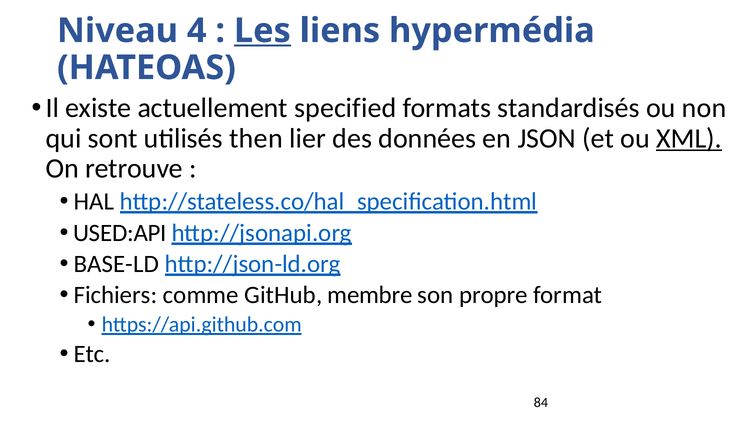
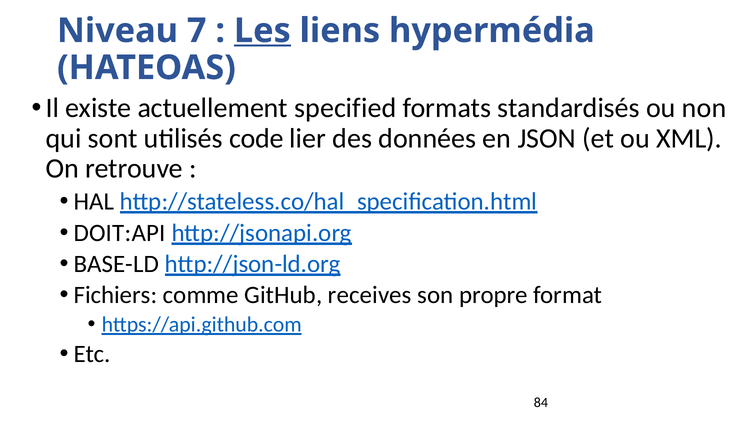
4: 4 -> 7 (197, 31)
then: then -> code (256, 138)
XML underline: present -> none (689, 138)
USED:API: USED:API -> DOIT:API (120, 233)
membre: membre -> receives (370, 295)
